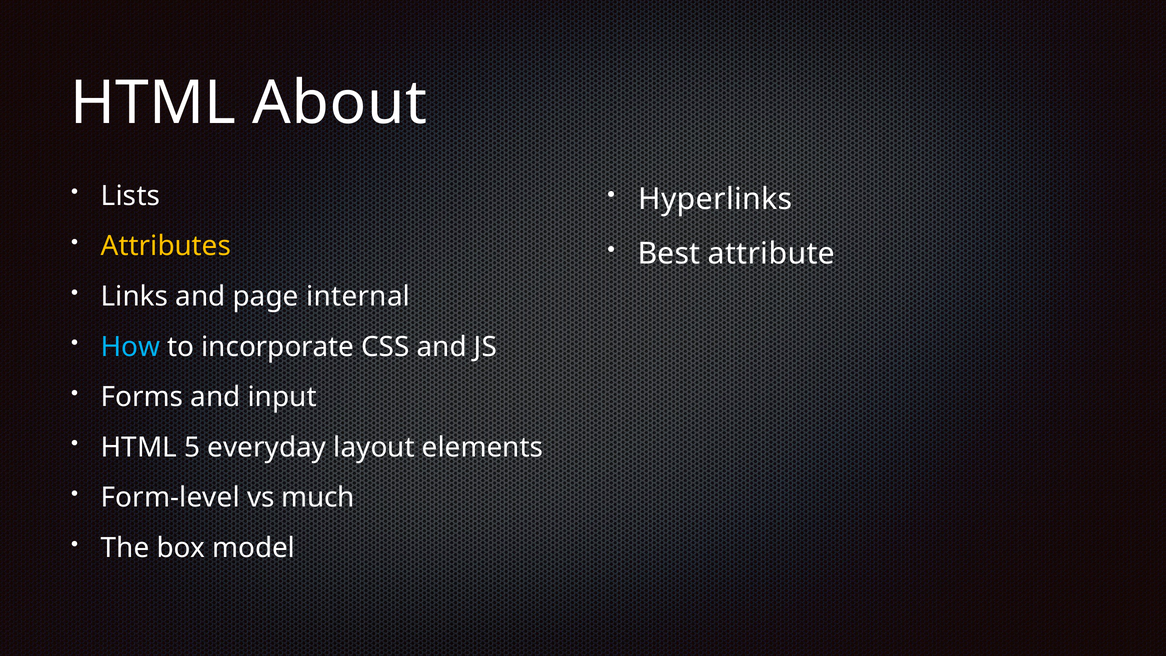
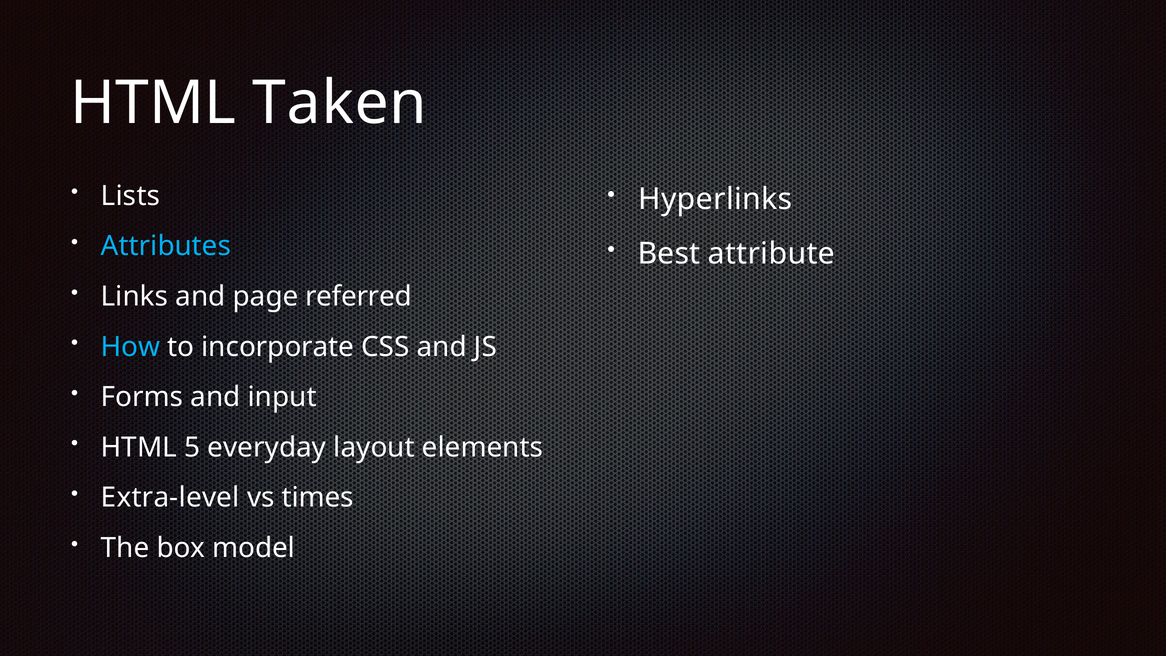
About: About -> Taken (340, 103)
Attributes colour: yellow -> light blue (166, 246)
internal: internal -> referred (358, 296)
Form-level: Form-level -> Extra-level (170, 498)
much: much -> times (318, 498)
